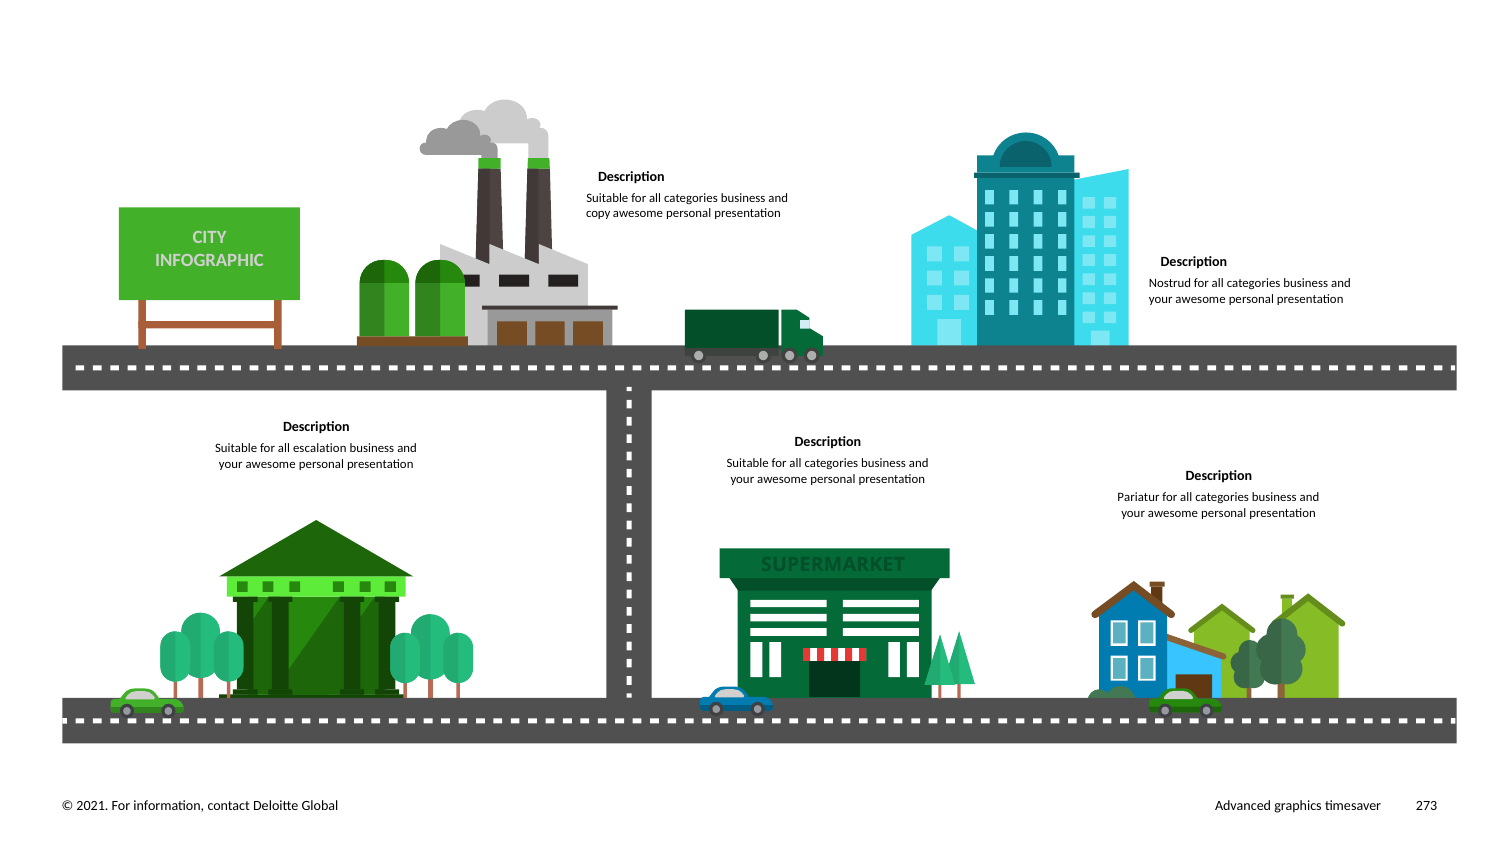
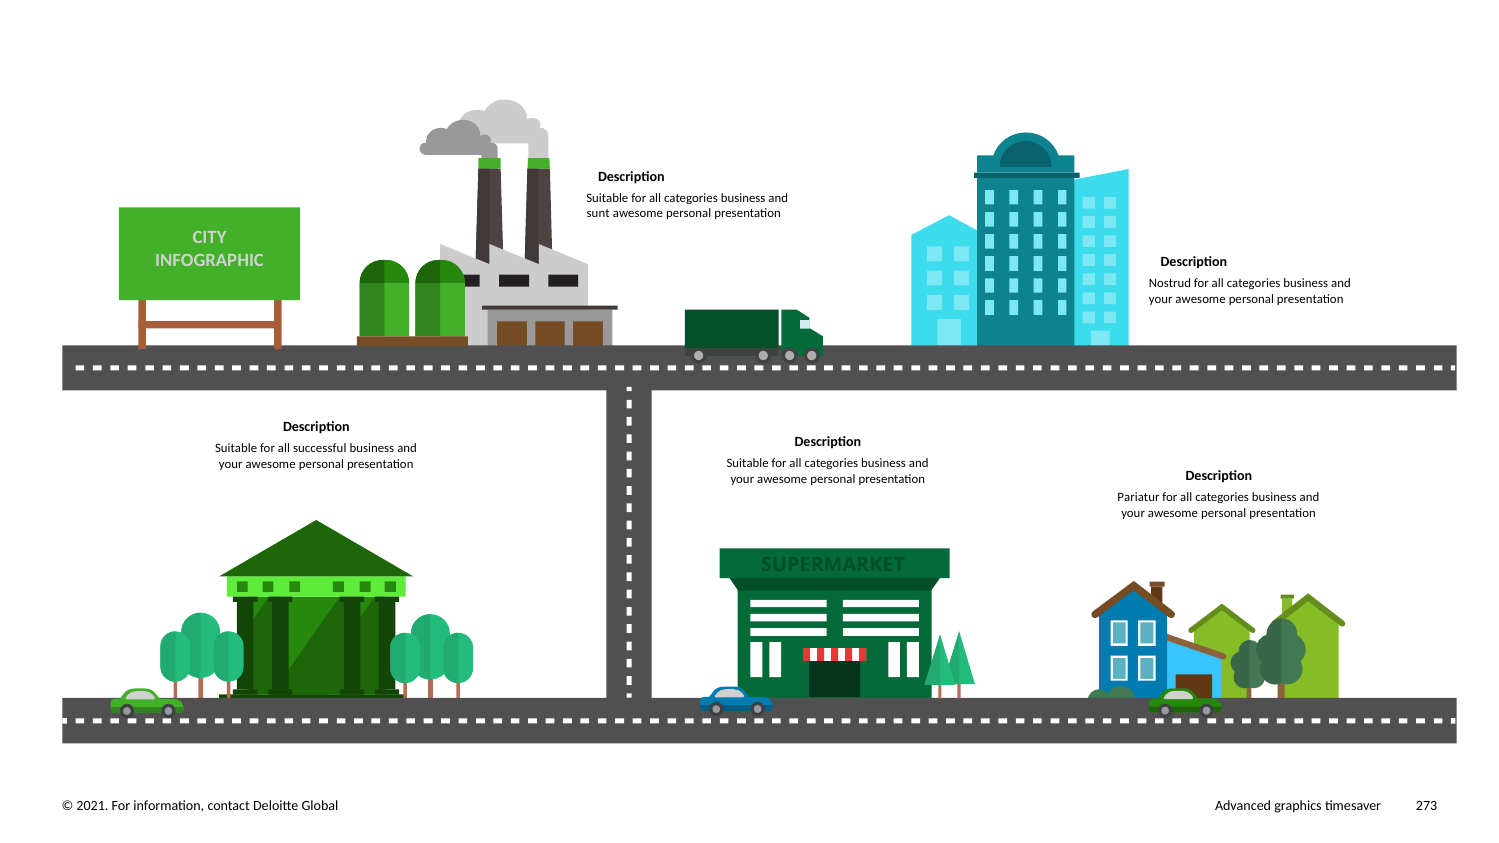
copy: copy -> sunt (598, 213)
escalation: escalation -> successful (320, 449)
